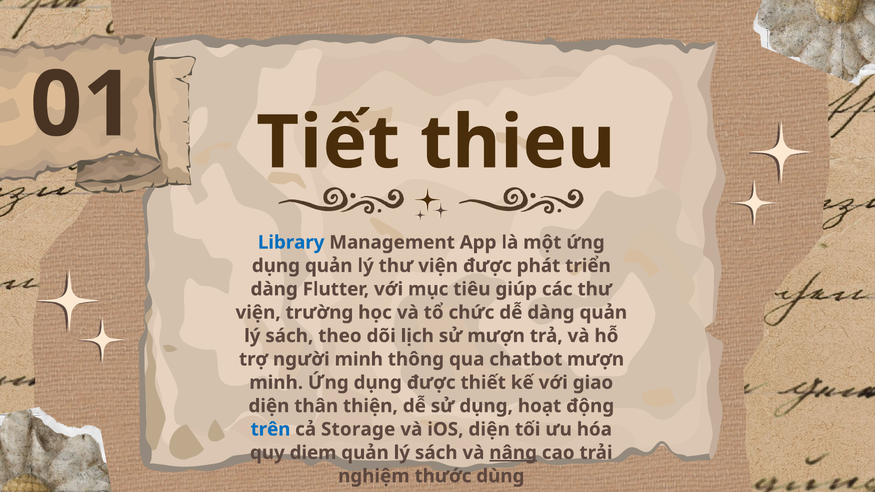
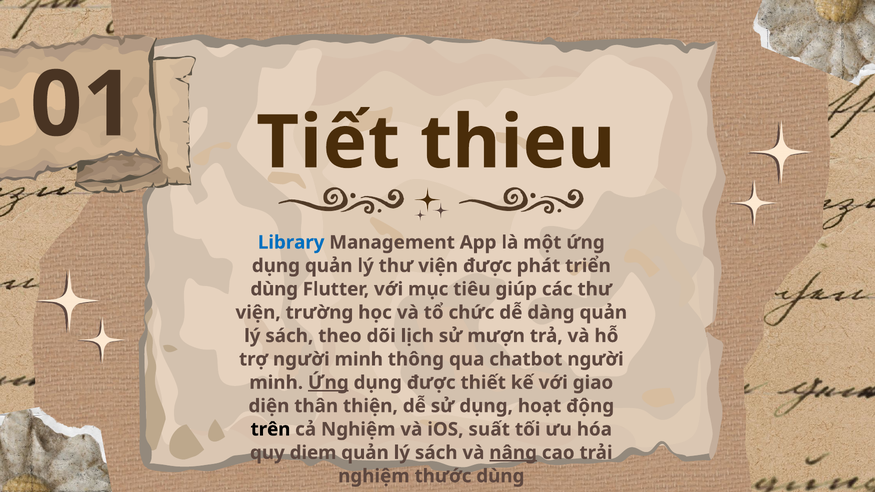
dàng: dàng -> dùng (274, 289)
chatbot mượn: mượn -> người (596, 359)
Ứng underline: none -> present (328, 383)
trên colour: blue -> black (271, 430)
cả Storage: Storage -> Nghiệm (358, 430)
iOS diện: diện -> suất (489, 430)
